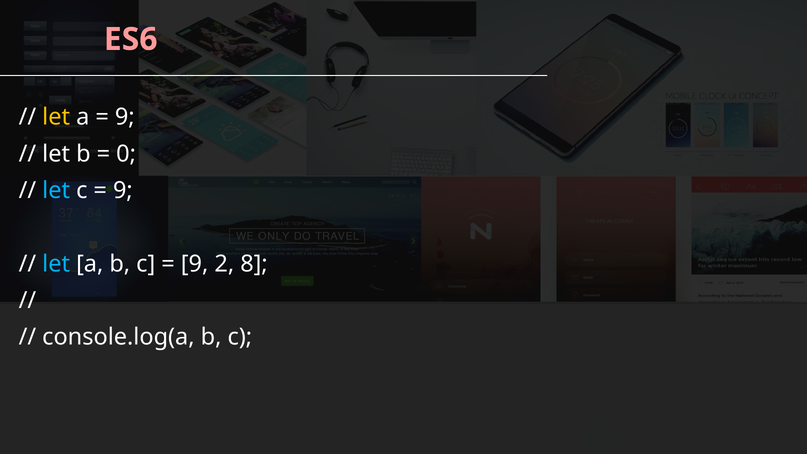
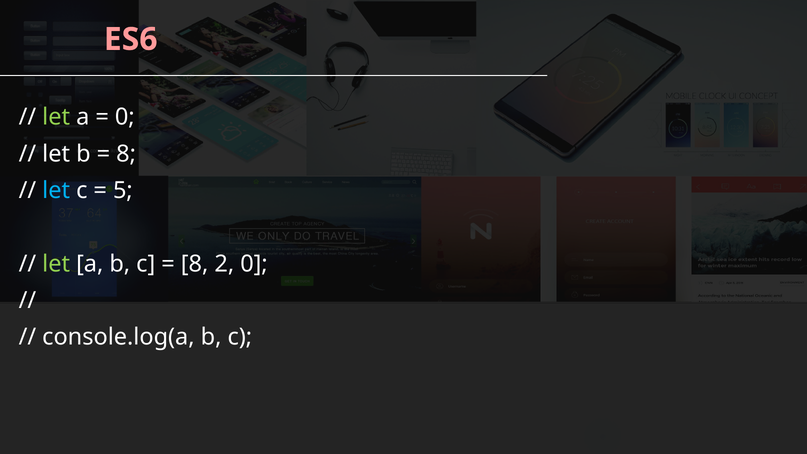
let colour: yellow -> light green (56, 117)
9: 9 -> 0 (125, 117)
0: 0 -> 8 (126, 154)
9: 9 -> 5 (123, 190)
let colour: light blue -> light green (56, 264)
9: 9 -> 8 (195, 264)
2 8: 8 -> 0 (254, 264)
